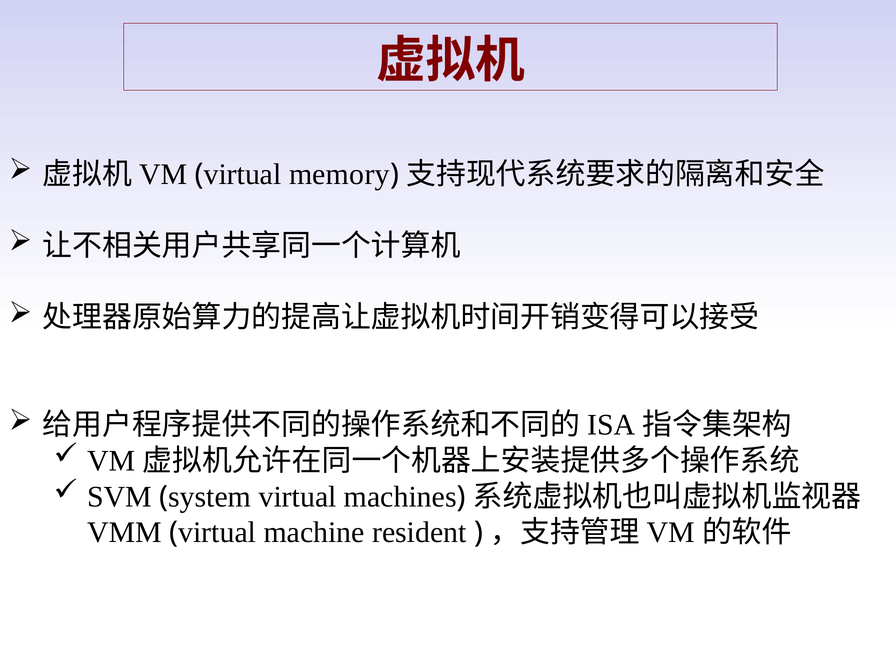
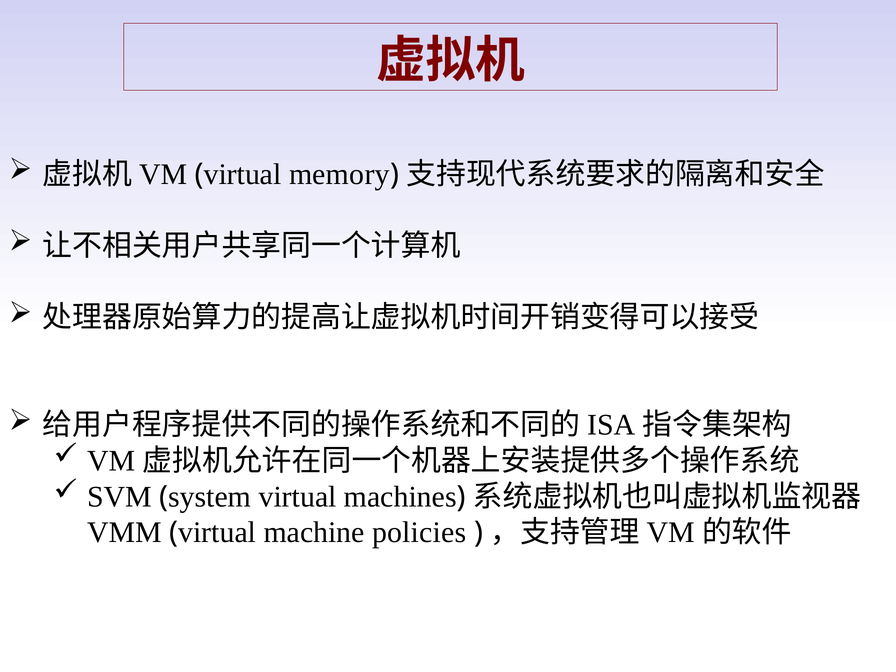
resident: resident -> policies (419, 533)
